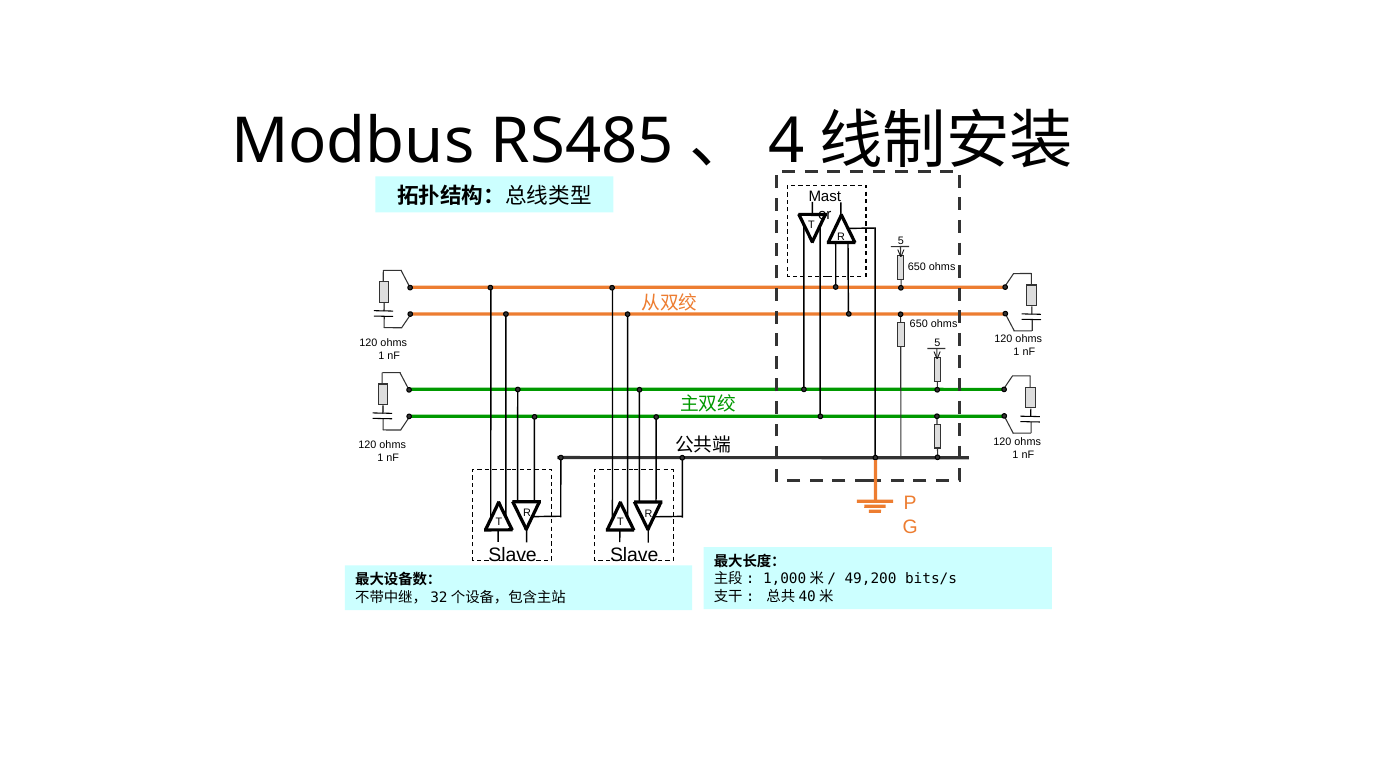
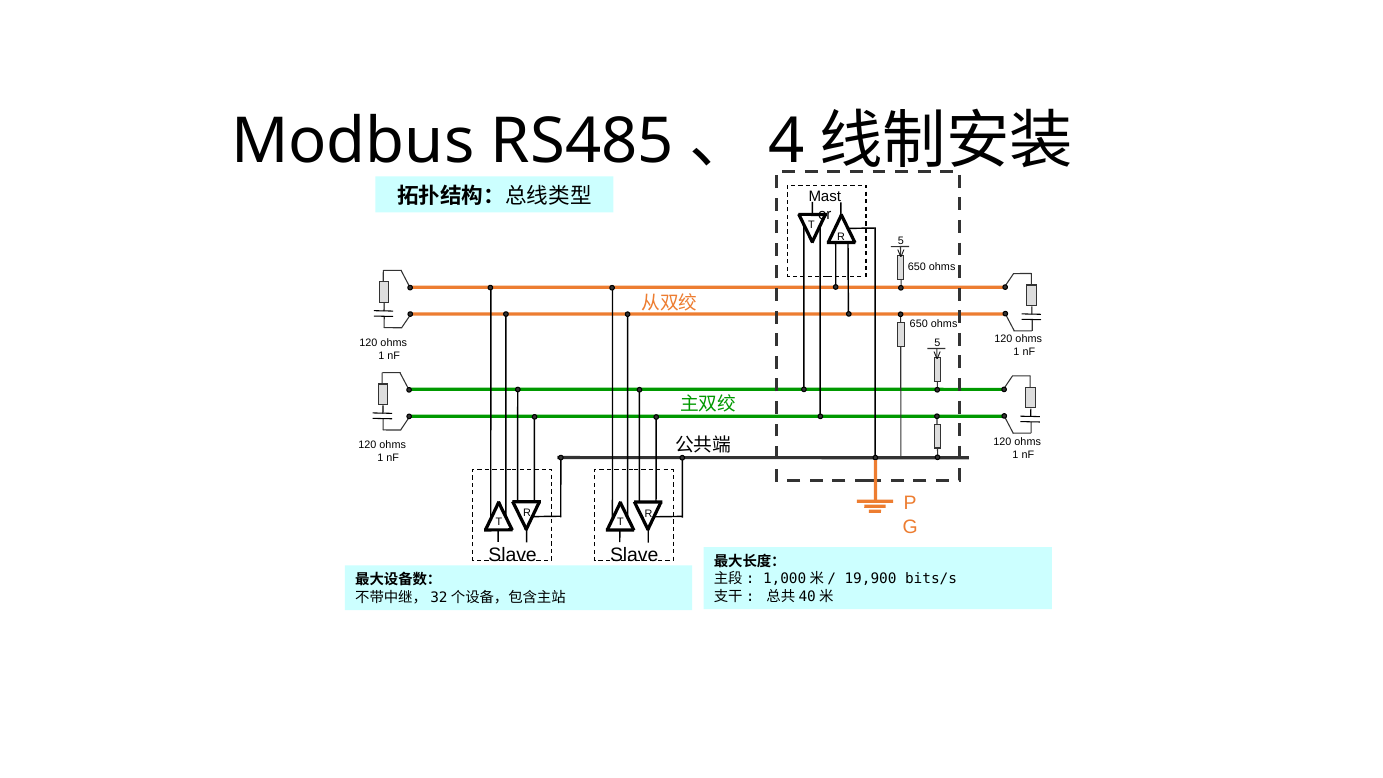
49,200: 49,200 -> 19,900 (871, 579)
